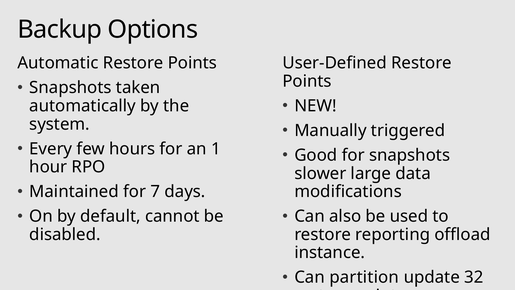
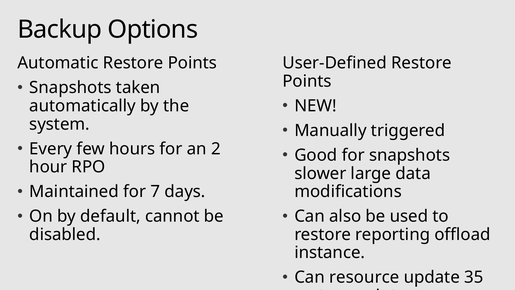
1: 1 -> 2 (216, 149)
partition: partition -> resource (364, 277)
32: 32 -> 35 (474, 277)
